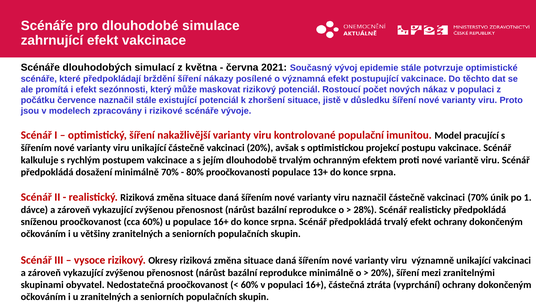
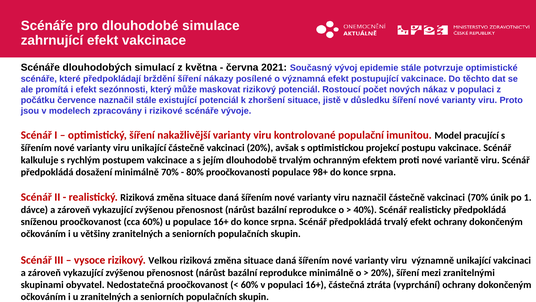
13+: 13+ -> 98+ (320, 172)
28%: 28% -> 40% (365, 209)
Okresy: Okresy -> Velkou (163, 260)
